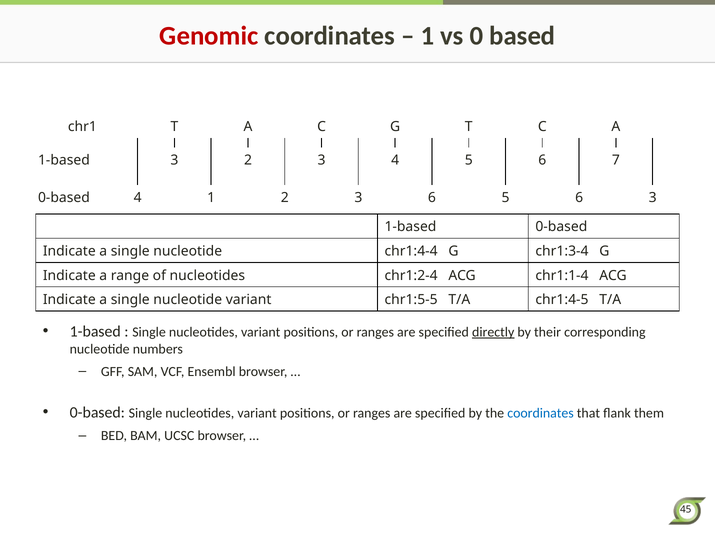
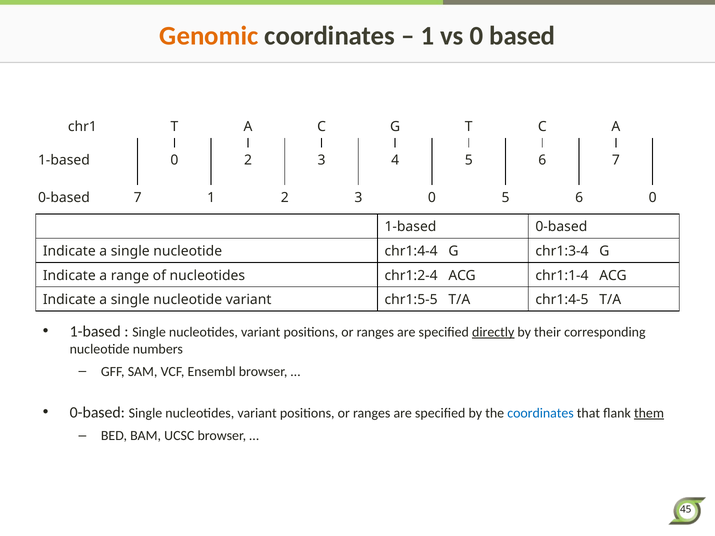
Genomic colour: red -> orange (209, 36)
1-based 3: 3 -> 0 (174, 160)
0-based 4: 4 -> 7 (138, 198)
3 6: 6 -> 0 (432, 198)
6 3: 3 -> 0 (653, 198)
them underline: none -> present (649, 413)
